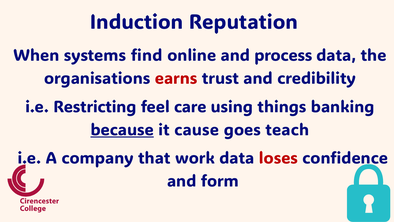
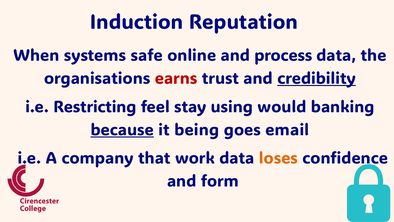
find: find -> safe (147, 55)
credibility underline: none -> present (317, 78)
care: care -> stay (190, 107)
things: things -> would (282, 107)
cause: cause -> being (197, 130)
teach: teach -> email (287, 130)
loses colour: red -> orange (278, 158)
